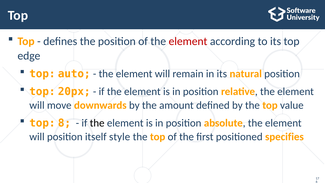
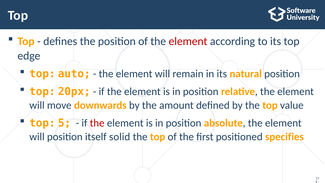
8: 8 -> 5 (64, 123)
the colour: black -> red (97, 123)
style: style -> solid (120, 137)
